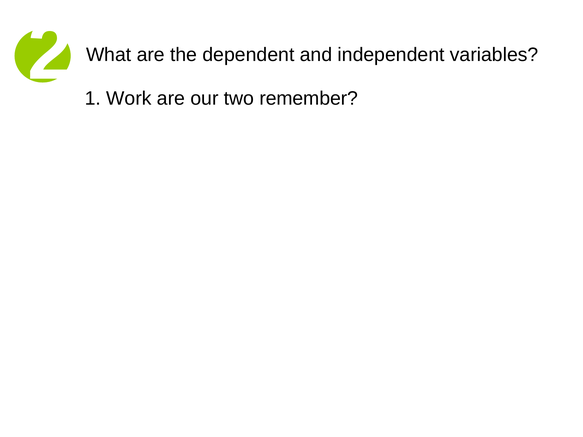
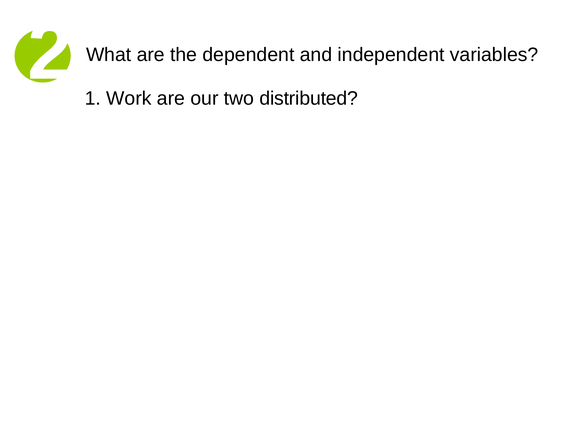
remember: remember -> distributed (309, 98)
